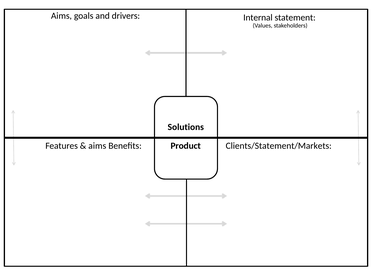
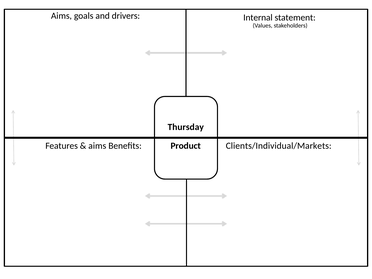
Solutions: Solutions -> Thursday (186, 127)
Clients/Statement/Markets: Clients/Statement/Markets -> Clients/Individual/Markets (279, 146)
